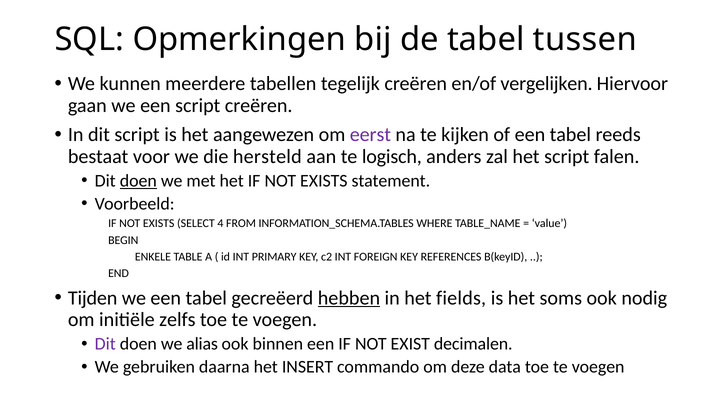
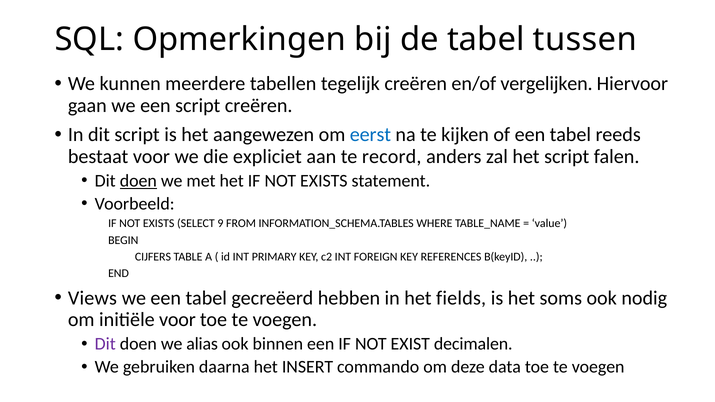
eerst colour: purple -> blue (370, 135)
hersteld: hersteld -> expliciet (267, 157)
logisch: logisch -> record (392, 157)
4: 4 -> 9 (220, 224)
ENKELE: ENKELE -> CIJFERS (153, 257)
Tijden: Tijden -> Views (92, 298)
hebben underline: present -> none (349, 298)
initiële zelfs: zelfs -> voor (177, 320)
